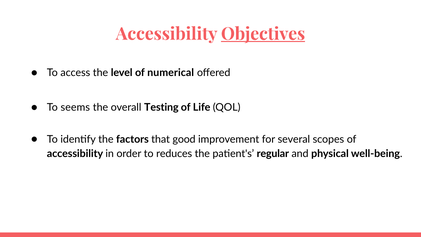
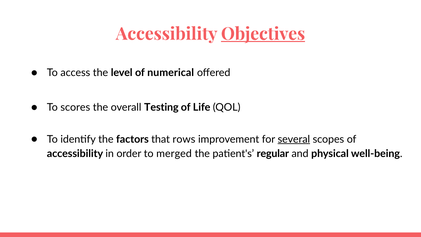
seems: seems -> scores (75, 107)
good: good -> rows (184, 139)
several underline: none -> present (294, 139)
reduces: reduces -> merged (174, 154)
